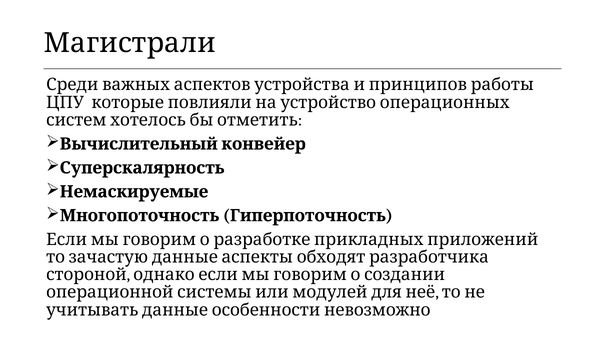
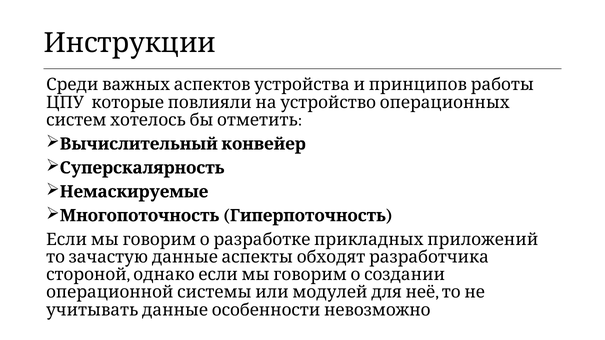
Магистрали: Магистрали -> Инструкции (130, 43)
